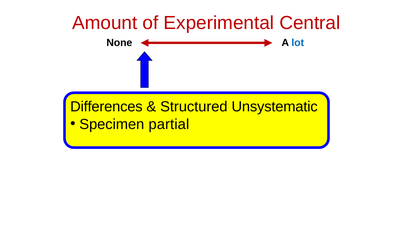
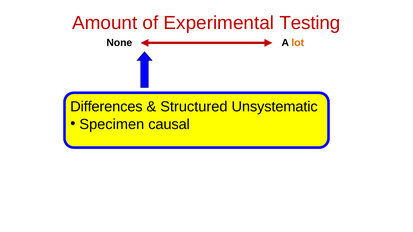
Central: Central -> Testing (310, 23)
lot colour: blue -> orange (298, 43)
partial: partial -> causal (169, 124)
